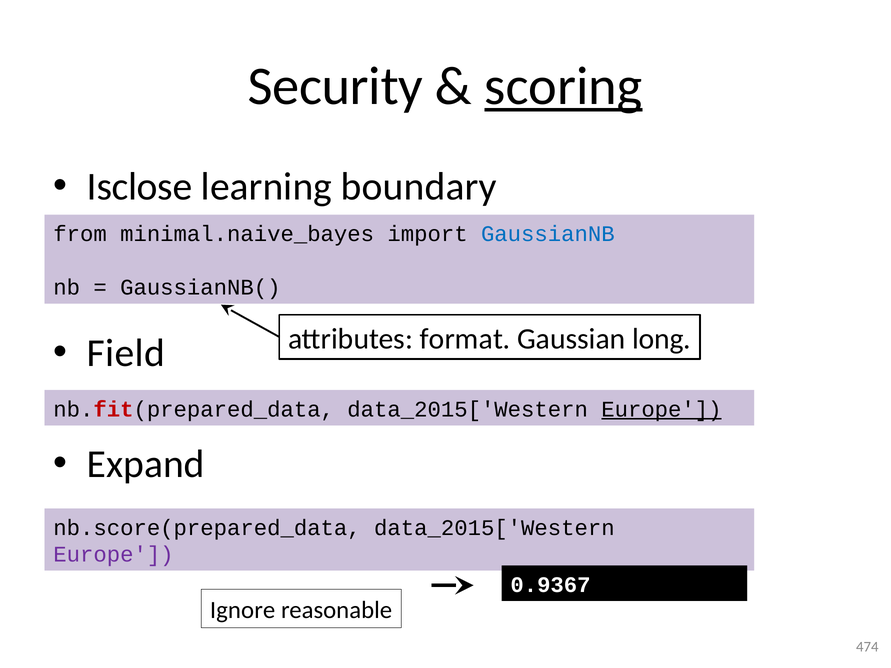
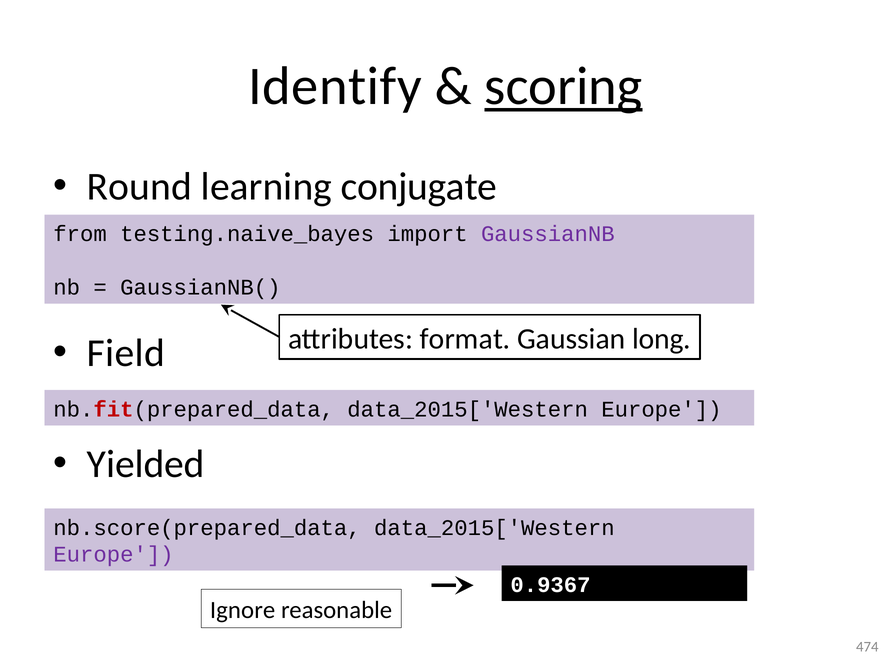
Security: Security -> Identify (335, 86)
Isclose: Isclose -> Round (139, 187)
boundary: boundary -> conjugate (419, 187)
minimal.naive_bayes: minimal.naive_bayes -> testing.naive_bayes (247, 234)
GaussianNB colour: blue -> purple (548, 234)
Europe underline: present -> none (661, 409)
Expand: Expand -> Yielded (146, 464)
